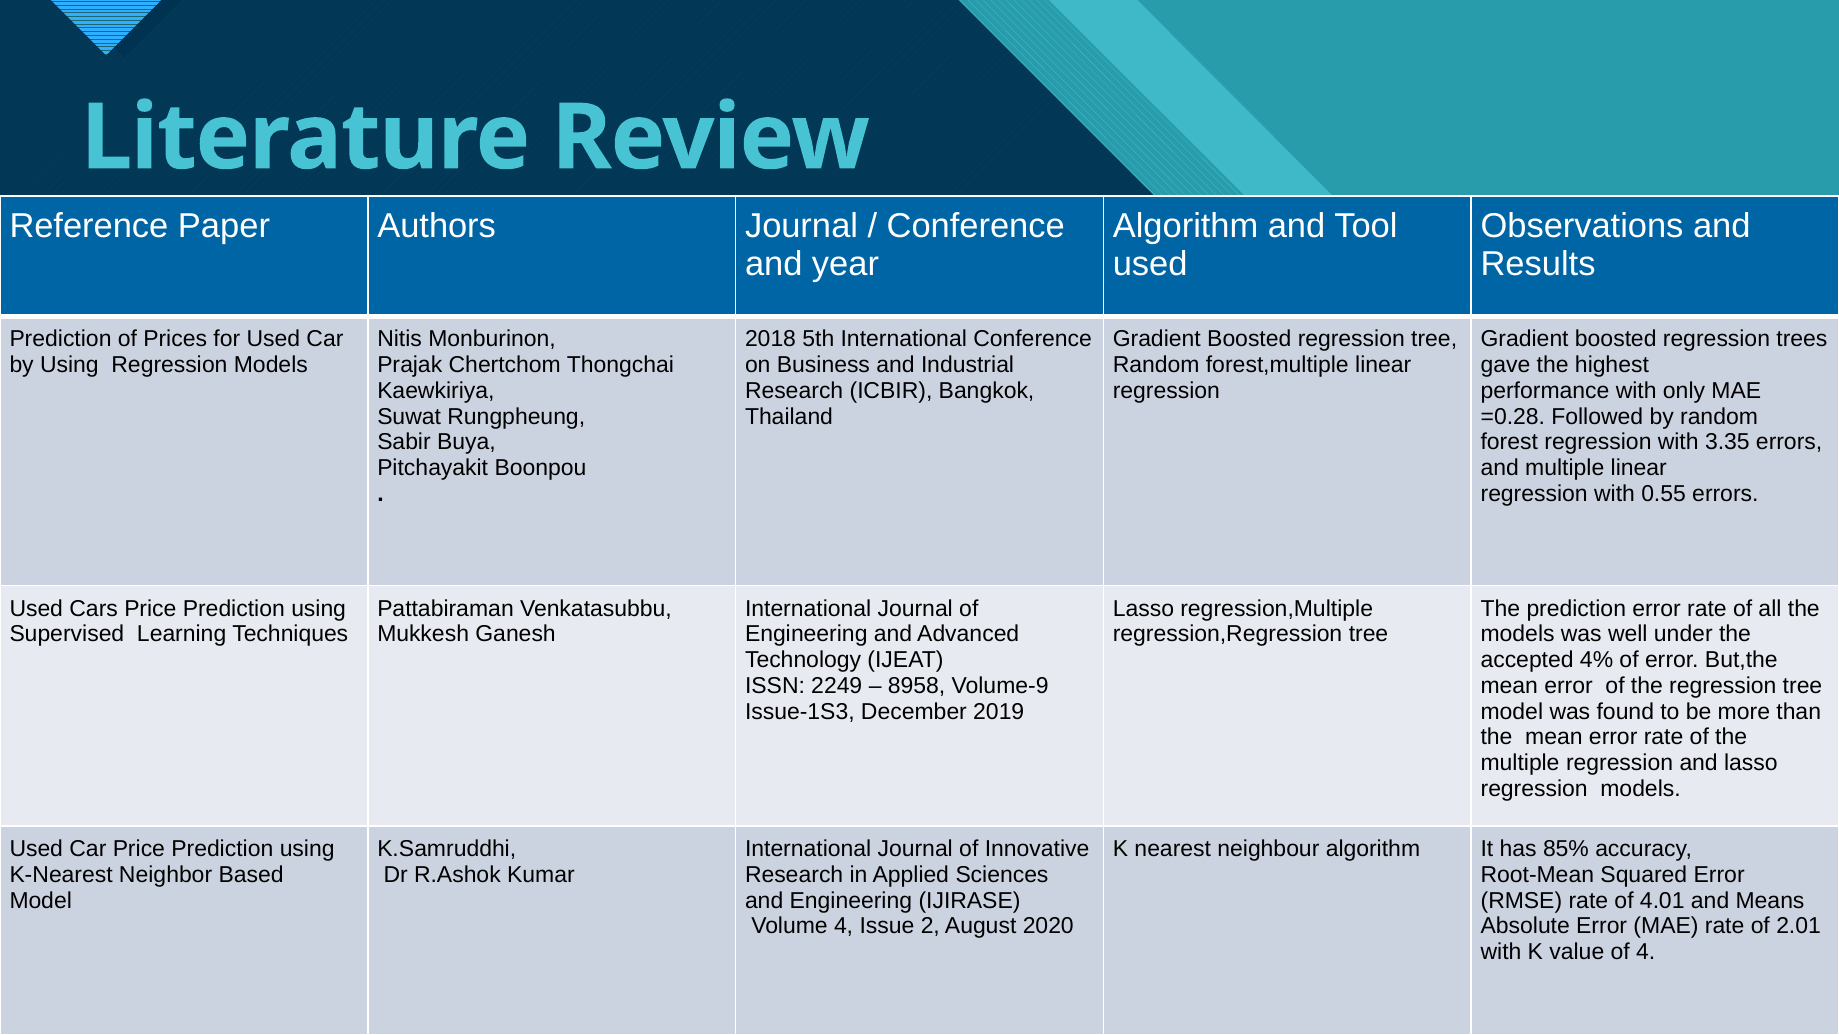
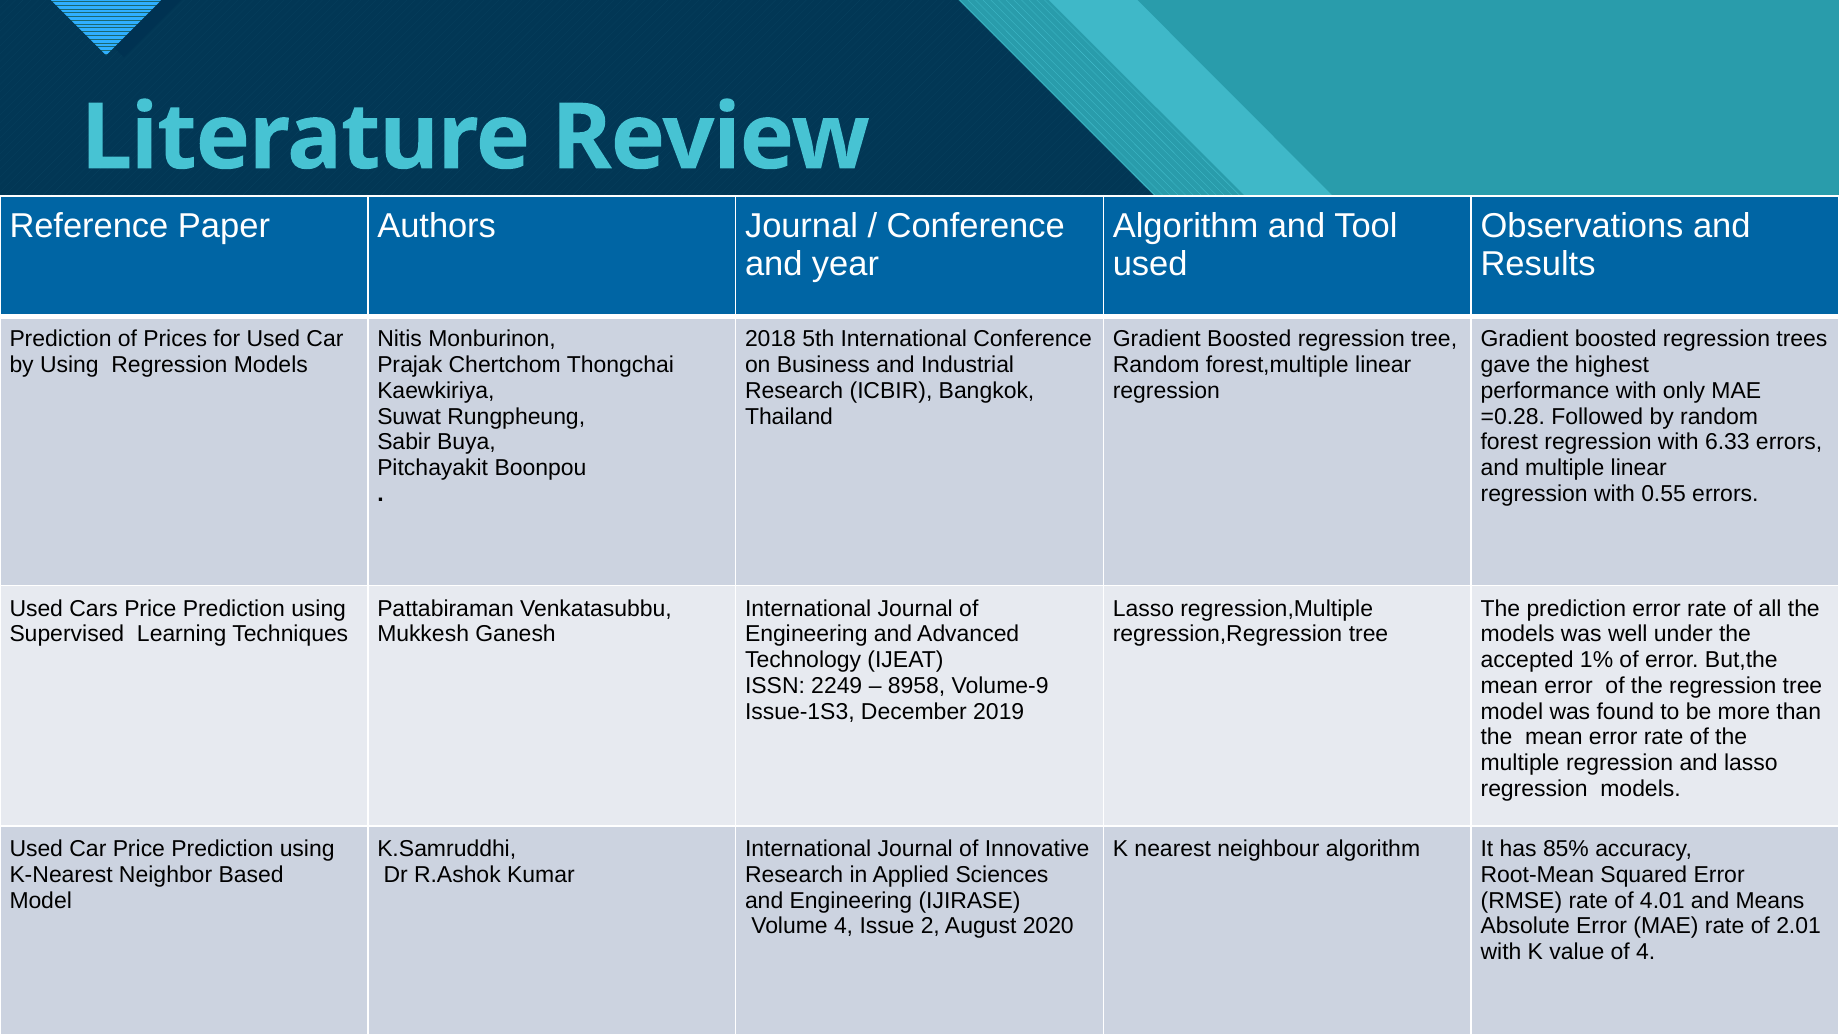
3.35: 3.35 -> 6.33 (1727, 442)
4%: 4% -> 1% (1597, 660)
